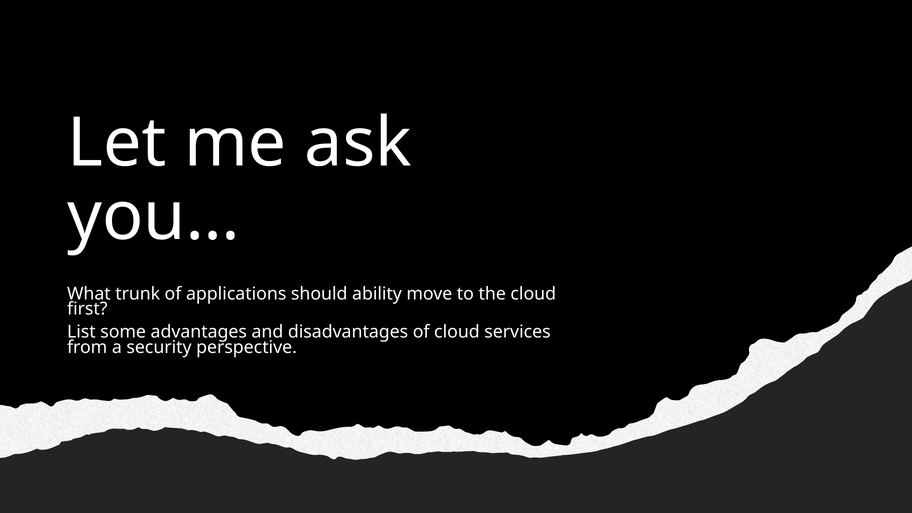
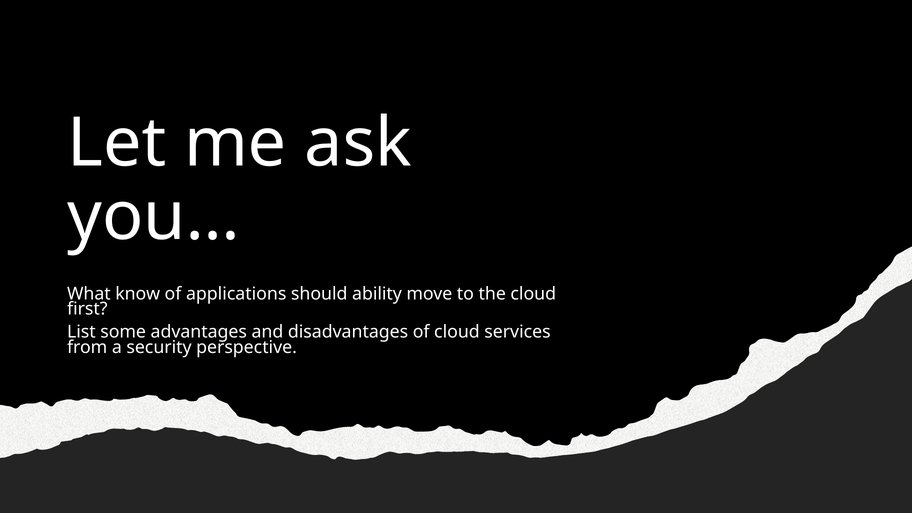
trunk: trunk -> know (138, 294)
